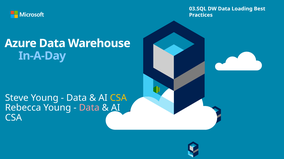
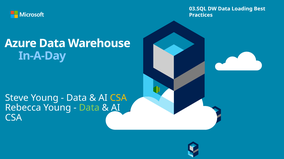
Data colour: pink -> light green (89, 108)
